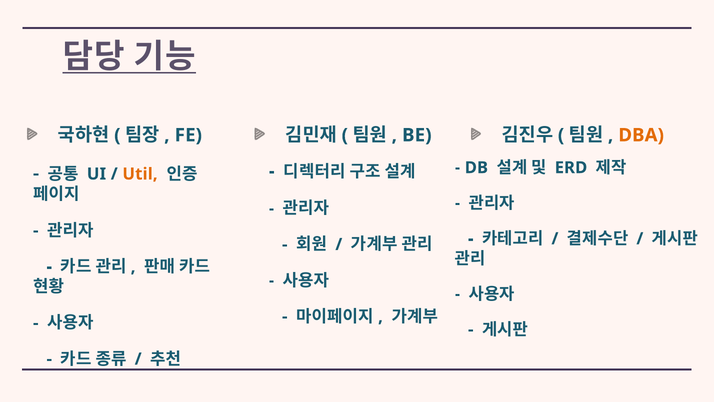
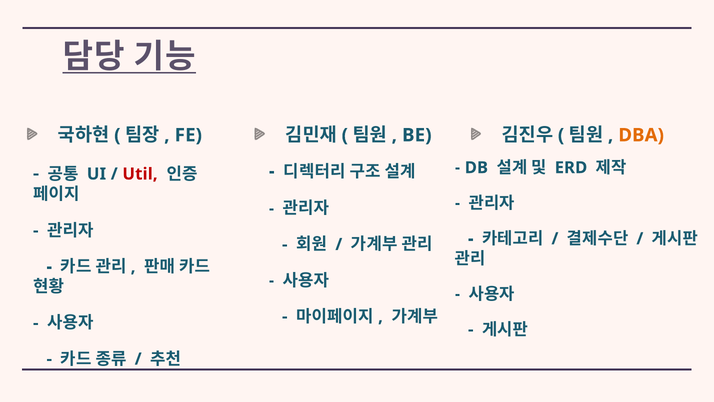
Util colour: orange -> red (140, 174)
